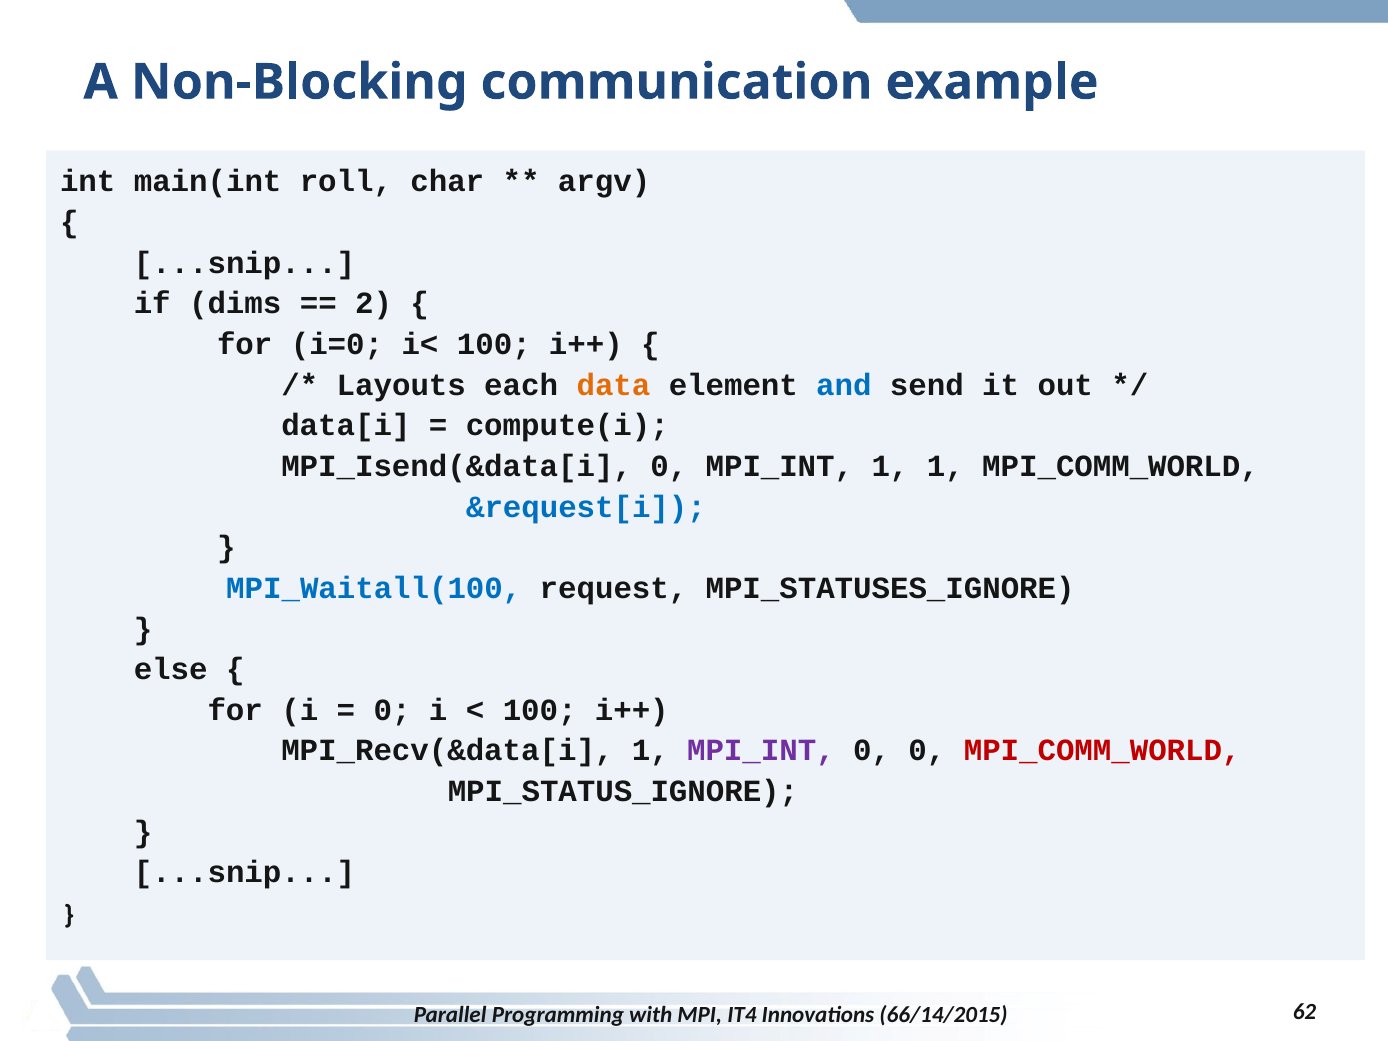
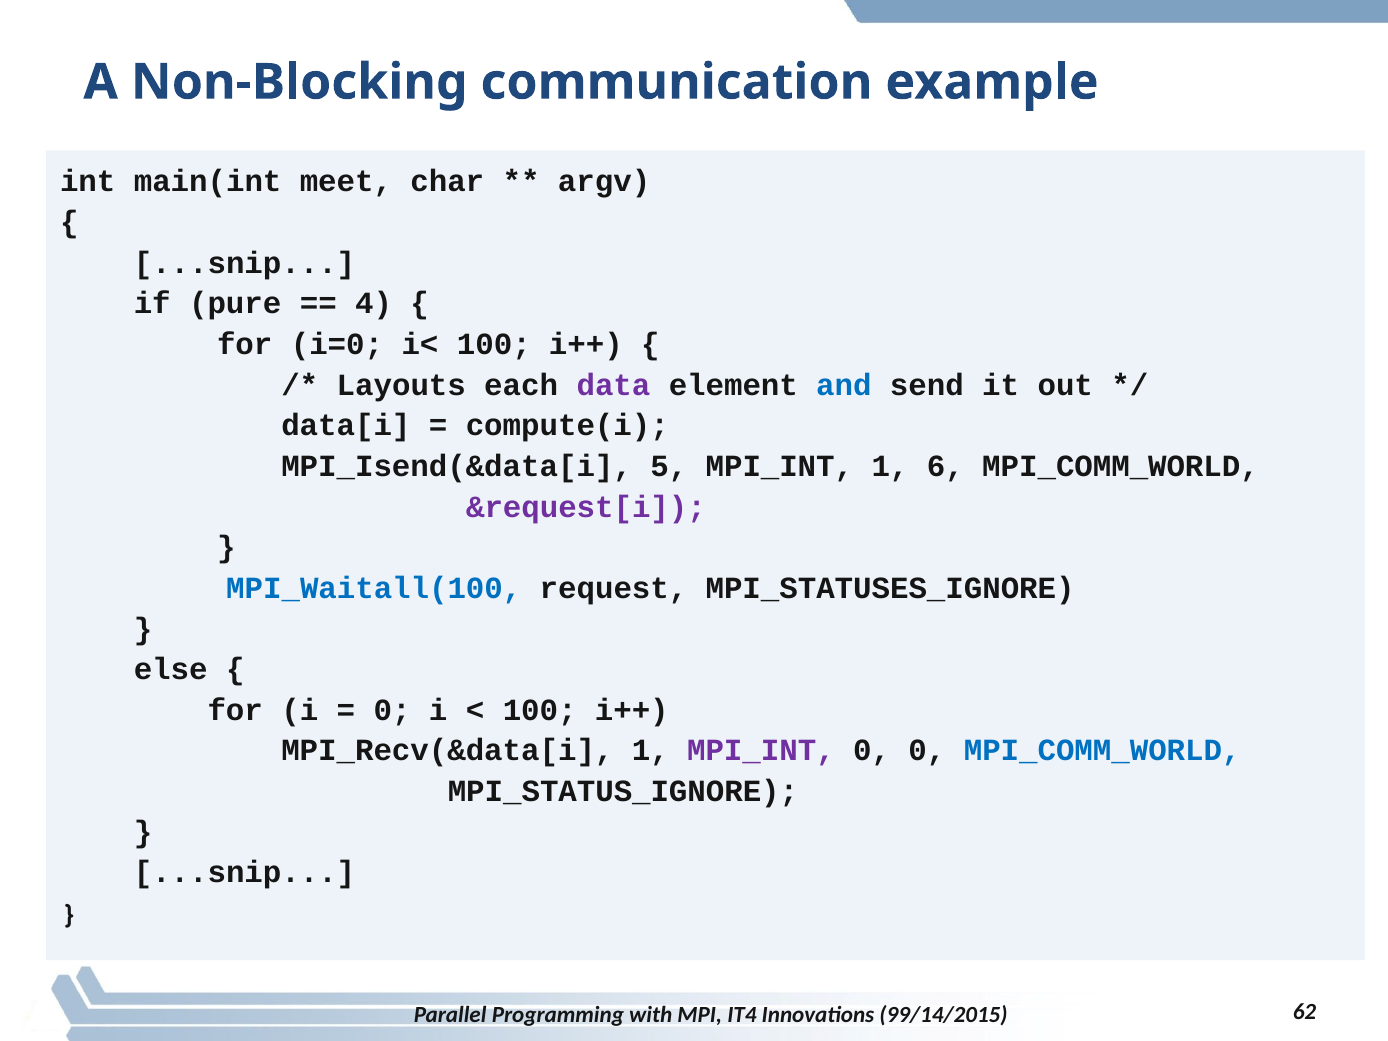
roll: roll -> meet (346, 182)
dims: dims -> pure (235, 304)
2: 2 -> 4 (374, 304)
data colour: orange -> purple (613, 385)
MPI_Isend(&data[i 0: 0 -> 5 (669, 466)
1 1: 1 -> 6 (945, 466)
&request[i colour: blue -> purple (586, 507)
MPI_COMM_WORLD colour: red -> blue (1102, 751)
66/14/2015: 66/14/2015 -> 99/14/2015 (944, 1015)
